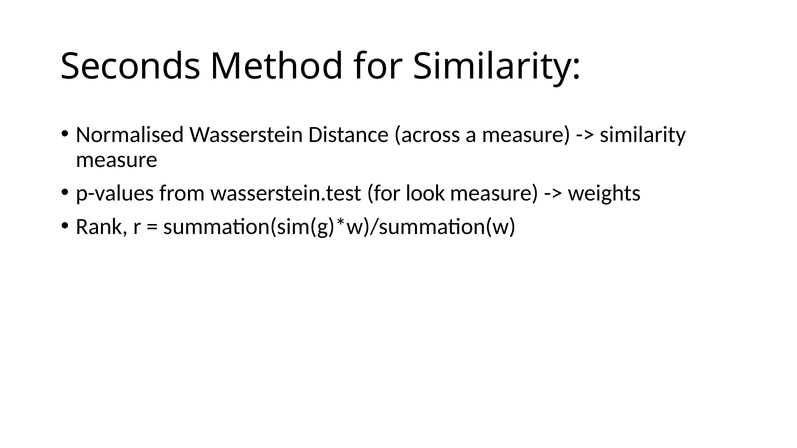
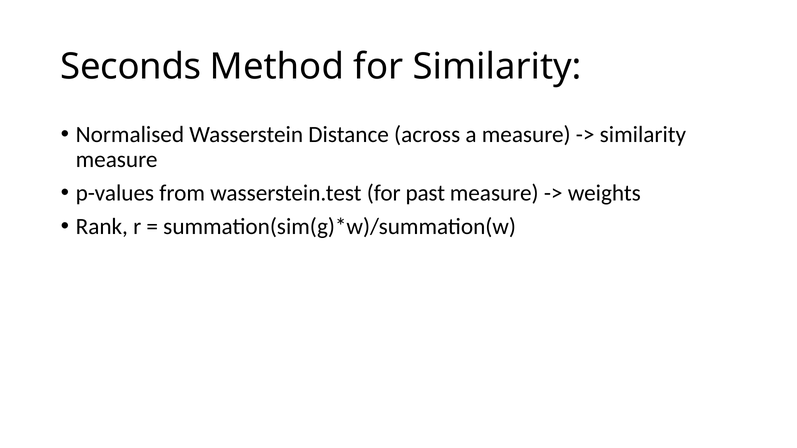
look: look -> past (425, 193)
